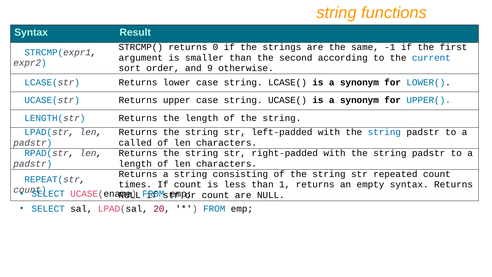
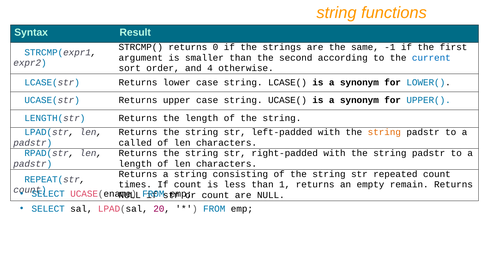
9: 9 -> 4 (210, 68)
string colour: blue -> orange (384, 132)
empty syntax: syntax -> remain (409, 184)
